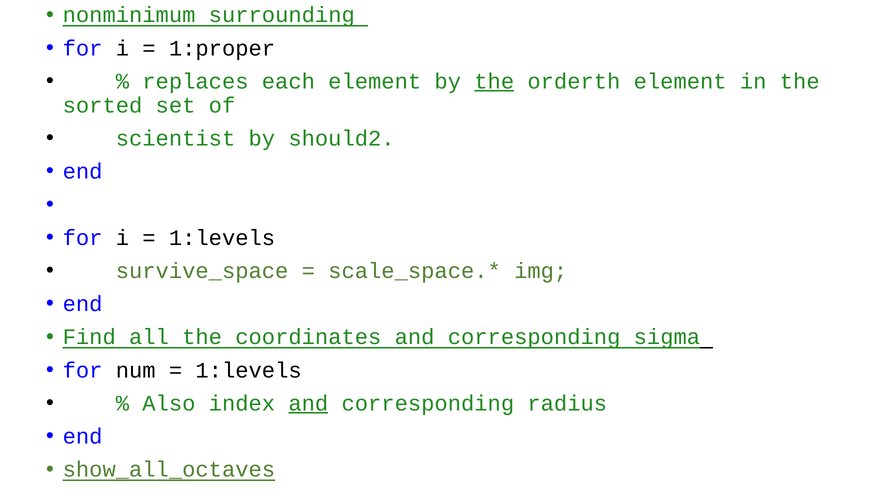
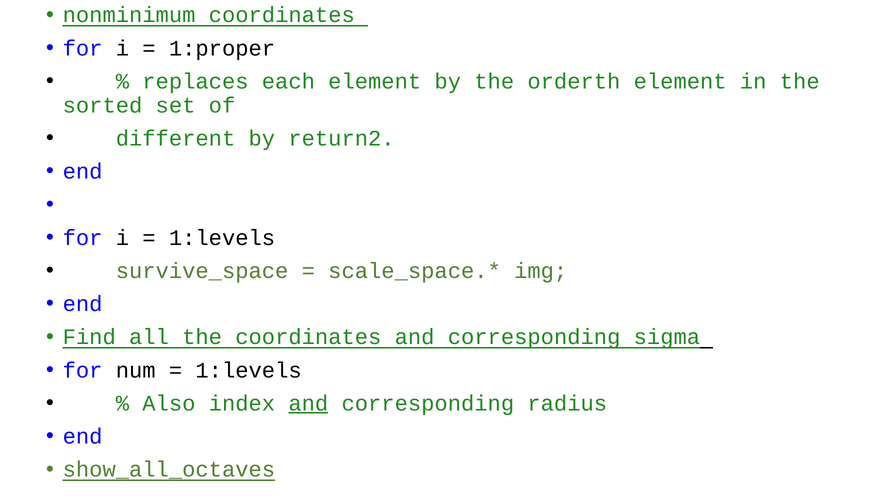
nonminimum surrounding: surrounding -> coordinates (282, 15)
the underline: present -> none (494, 81)
scientist: scientist -> different (176, 138)
should2: should2 -> return2 (342, 138)
